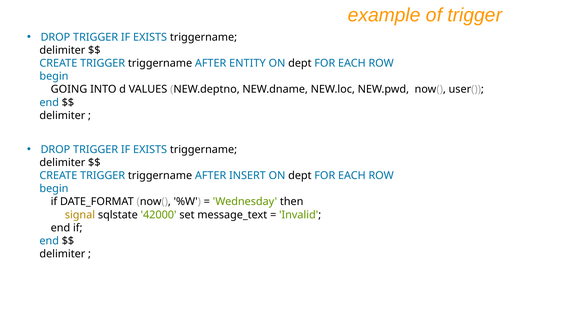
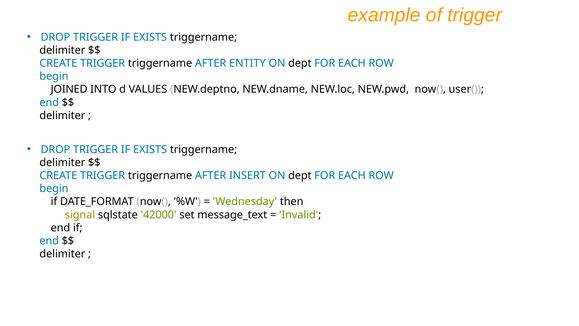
GOING: GOING -> JOINED (69, 89)
